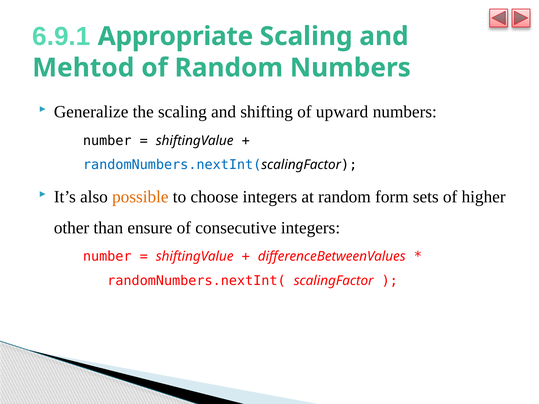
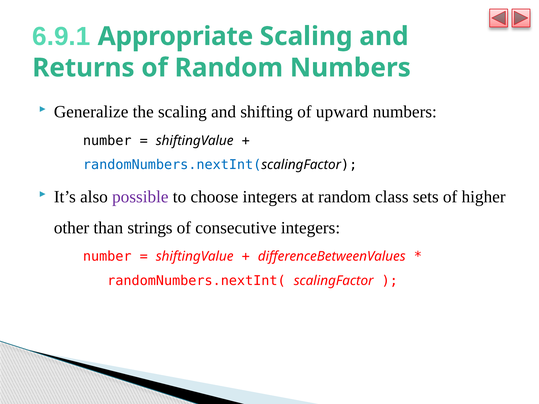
Mehtod: Mehtod -> Returns (83, 68)
possible colour: orange -> purple (140, 197)
form: form -> class (392, 197)
ensure: ensure -> strings (150, 228)
